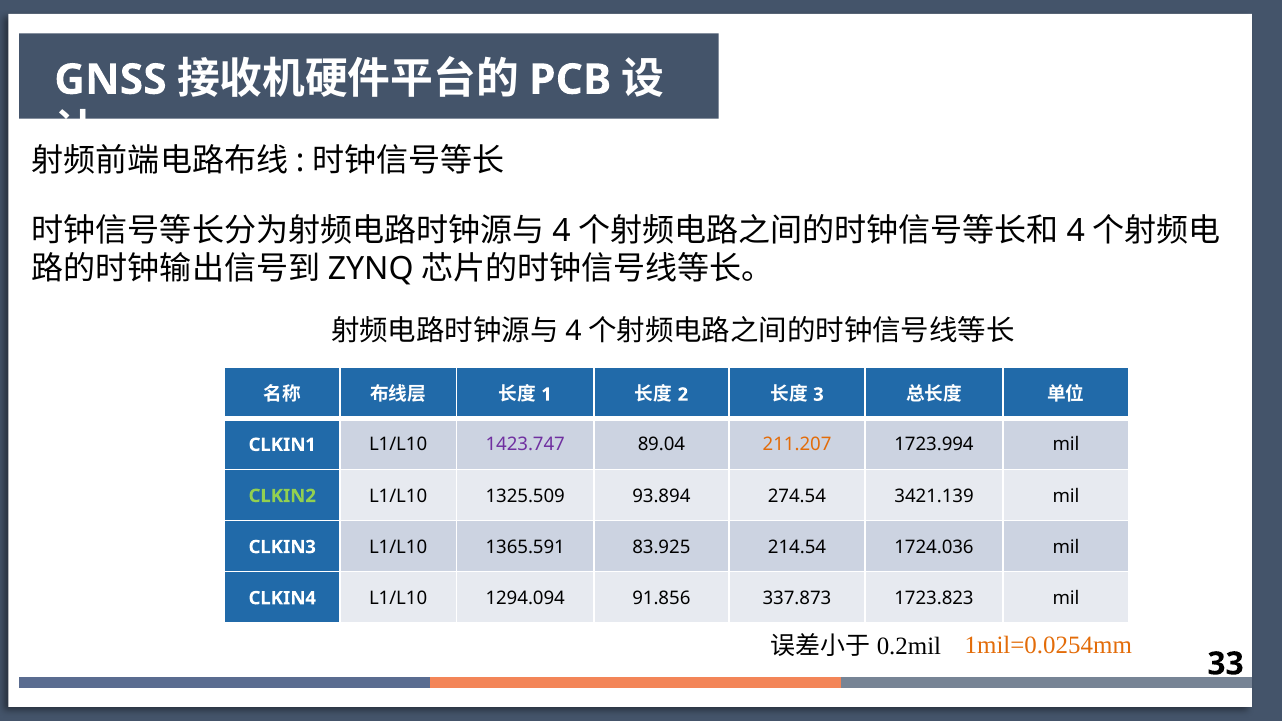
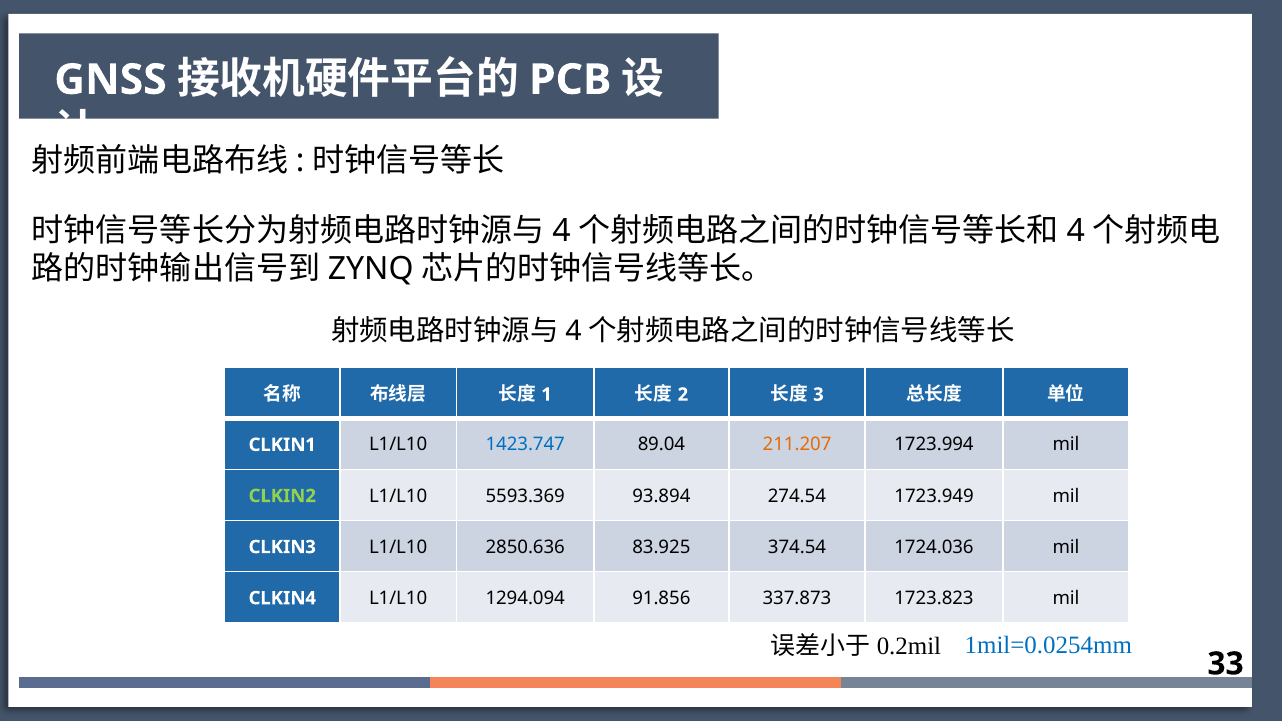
1423.747 colour: purple -> blue (525, 445)
1325.509: 1325.509 -> 5593.369 (525, 496)
3421.139: 3421.139 -> 1723.949 (934, 496)
1365.591: 1365.591 -> 2850.636 (525, 547)
214.54: 214.54 -> 374.54 (797, 547)
1mil=0.0254mm colour: orange -> blue (1048, 646)
